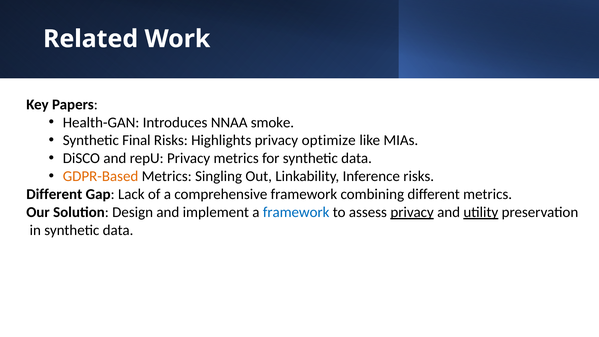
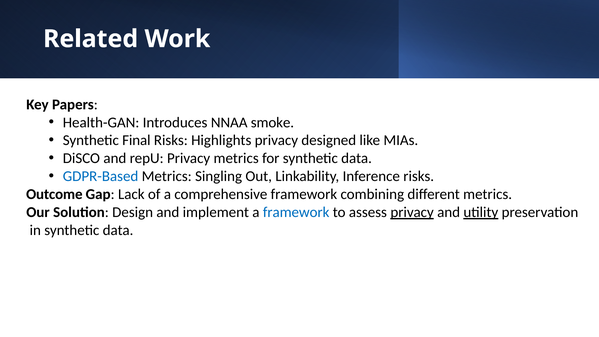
optimize: optimize -> designed (329, 140)
GDPR-Based colour: orange -> blue (101, 176)
Different: Different -> Outcome (54, 194)
